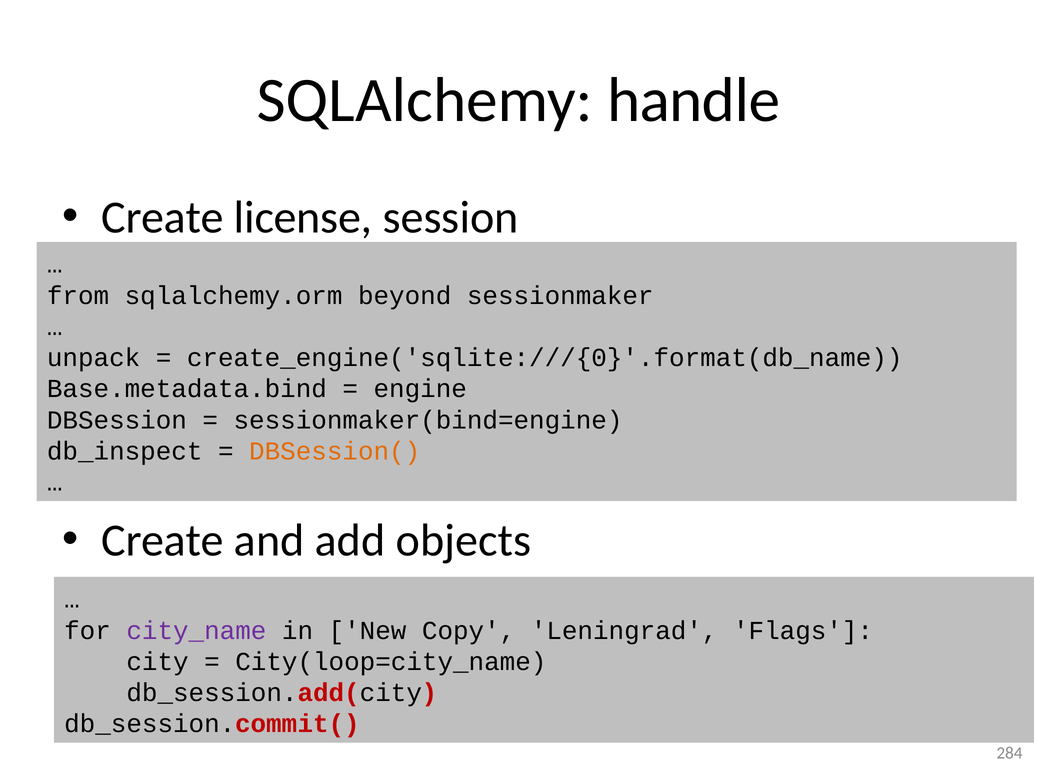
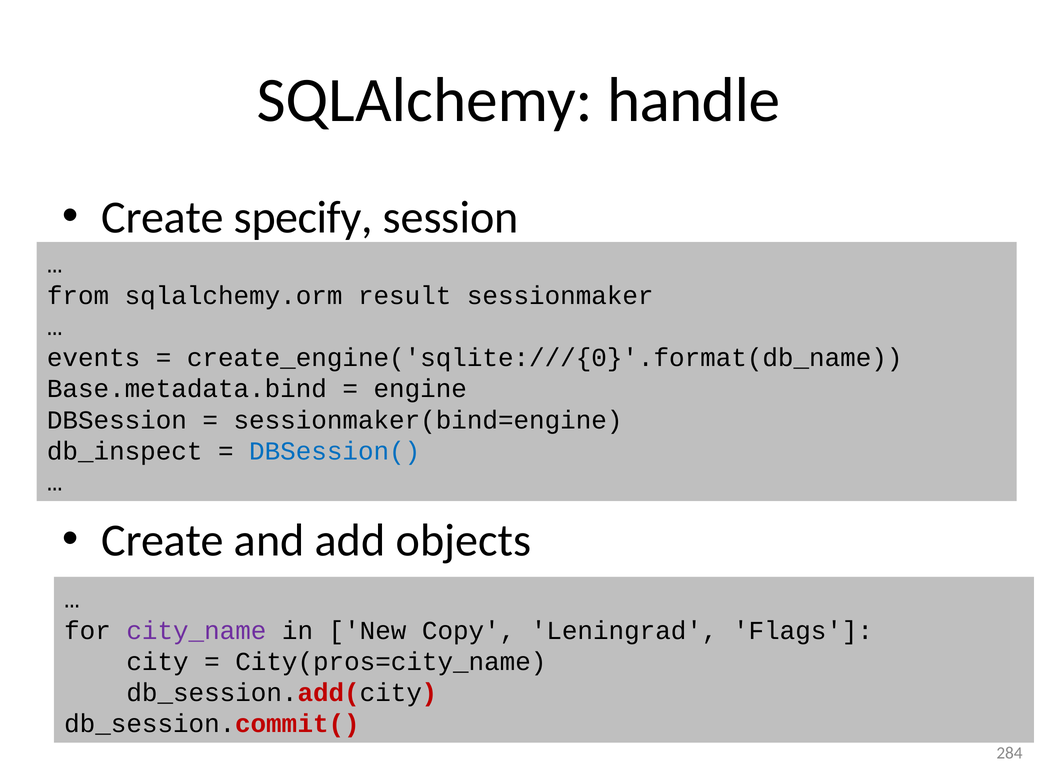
license: license -> specify (303, 218)
beyond: beyond -> result (405, 295)
unpack: unpack -> events (94, 358)
DBSession( colour: orange -> blue (335, 451)
City(loop=city_name: City(loop=city_name -> City(pros=city_name (391, 661)
